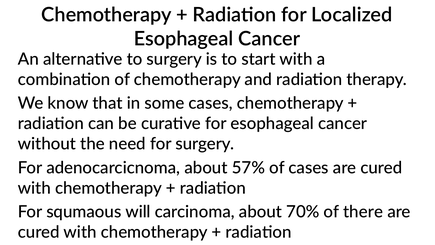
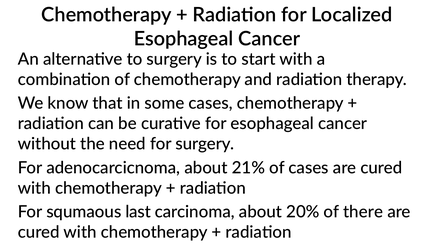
57%: 57% -> 21% (248, 168)
will: will -> last (138, 212)
70%: 70% -> 20% (303, 212)
